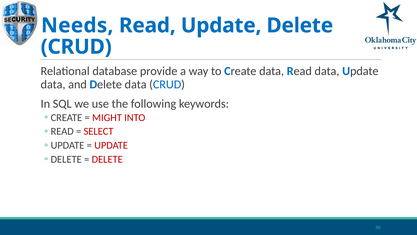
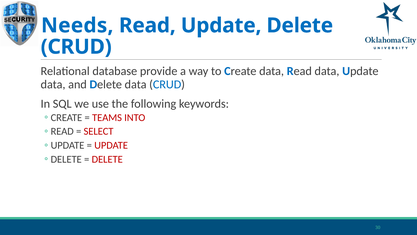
MIGHT: MIGHT -> TEAMS (107, 117)
